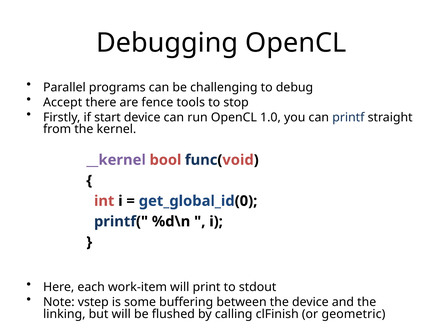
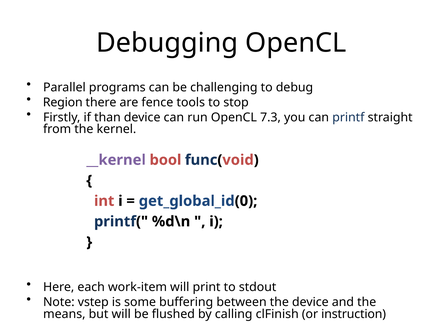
Accept: Accept -> Region (63, 102)
start: start -> than (107, 117)
1.0: 1.0 -> 7.3 (270, 117)
linking: linking -> means (64, 314)
geometric: geometric -> instruction (354, 314)
